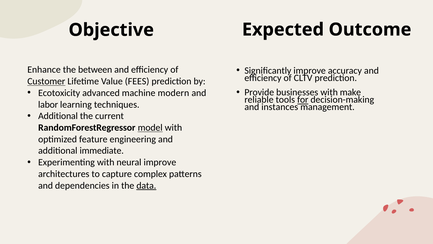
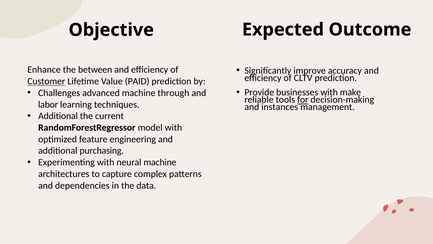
FEES: FEES -> PAID (137, 81)
Ecotoxicity: Ecotoxicity -> Challenges (59, 93)
modern: modern -> through (173, 93)
model underline: present -> none (150, 127)
immediate: immediate -> purchasing (102, 151)
neural improve: improve -> machine (160, 162)
data underline: present -> none (146, 185)
